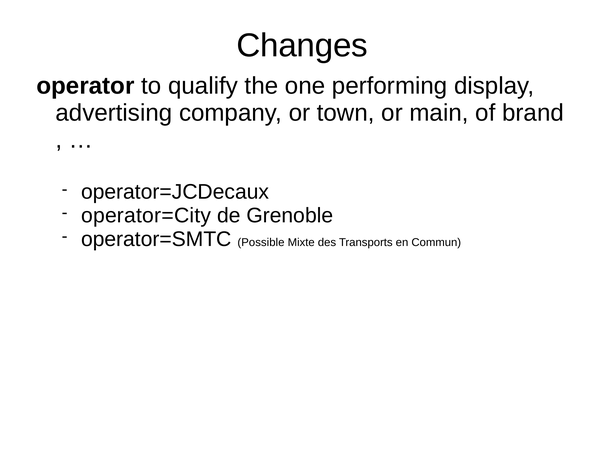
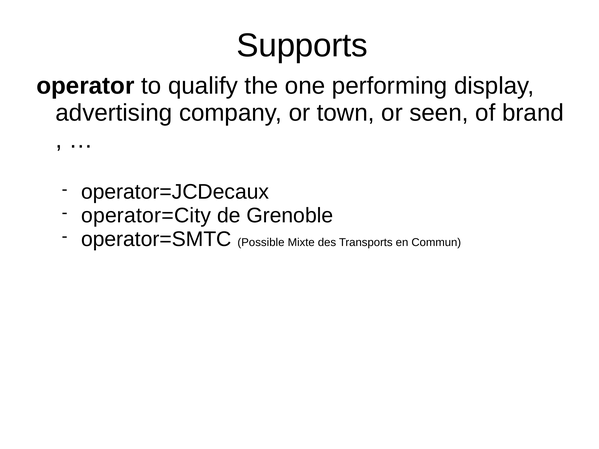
Changes: Changes -> Supports (302, 46)
main: main -> seen (439, 113)
